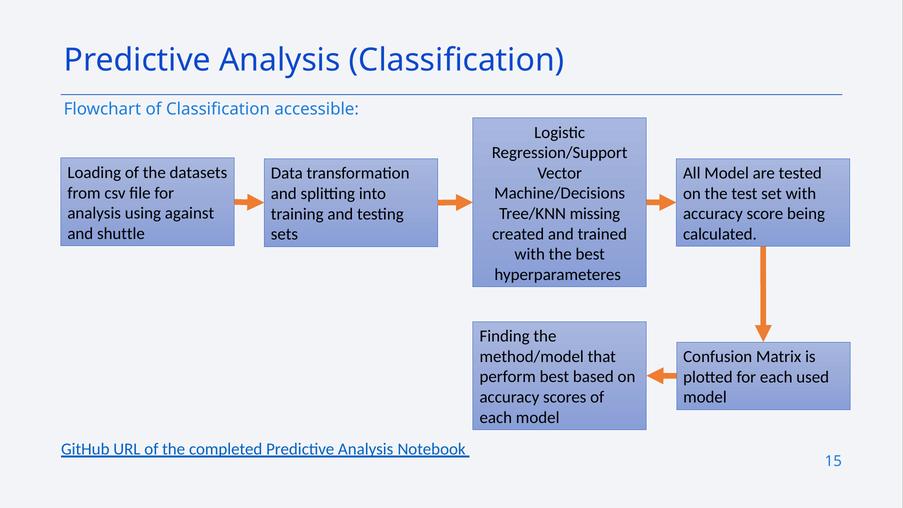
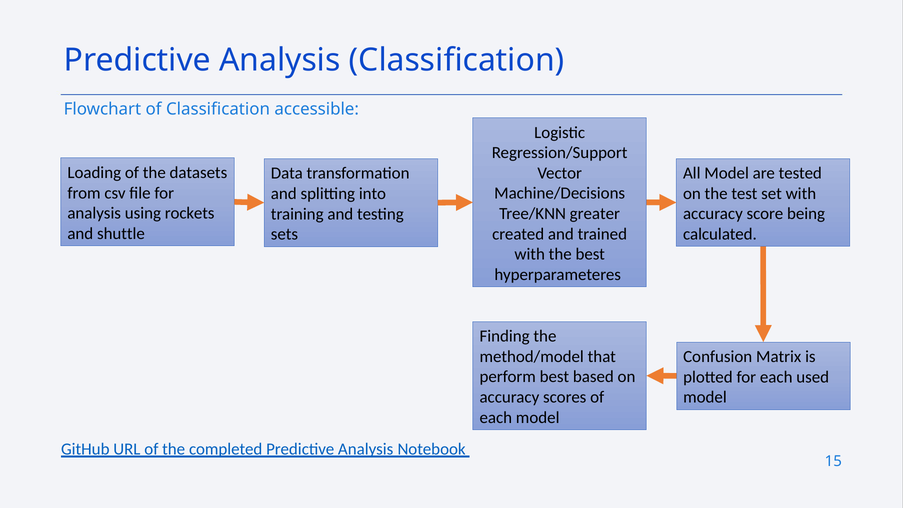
against: against -> rockets (190, 213)
missing: missing -> greater (595, 214)
